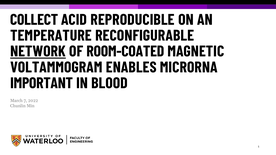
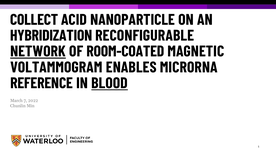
REPRODUCIBLE: REPRODUCIBLE -> NANOPARTICLE (133, 20)
TEMPERATURE: TEMPERATURE -> HYBRIDIZATION (51, 36)
IMPORTANT: IMPORTANT -> REFERENCE (42, 83)
BLOOD underline: none -> present (110, 83)
